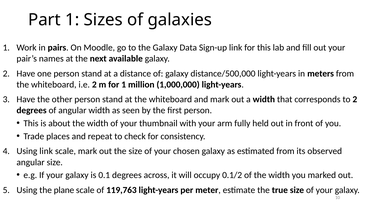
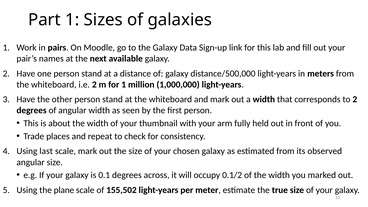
Using link: link -> last (46, 151)
119,763: 119,763 -> 155,502 (121, 190)
